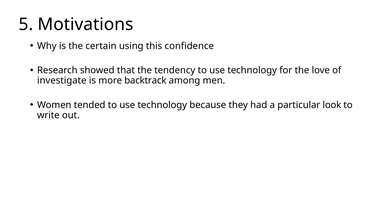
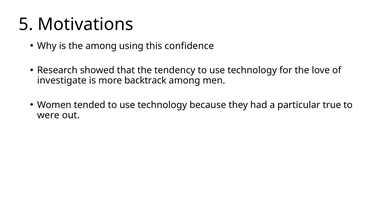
the certain: certain -> among (101, 46)
look: look -> true (332, 105)
write: write -> were (48, 115)
